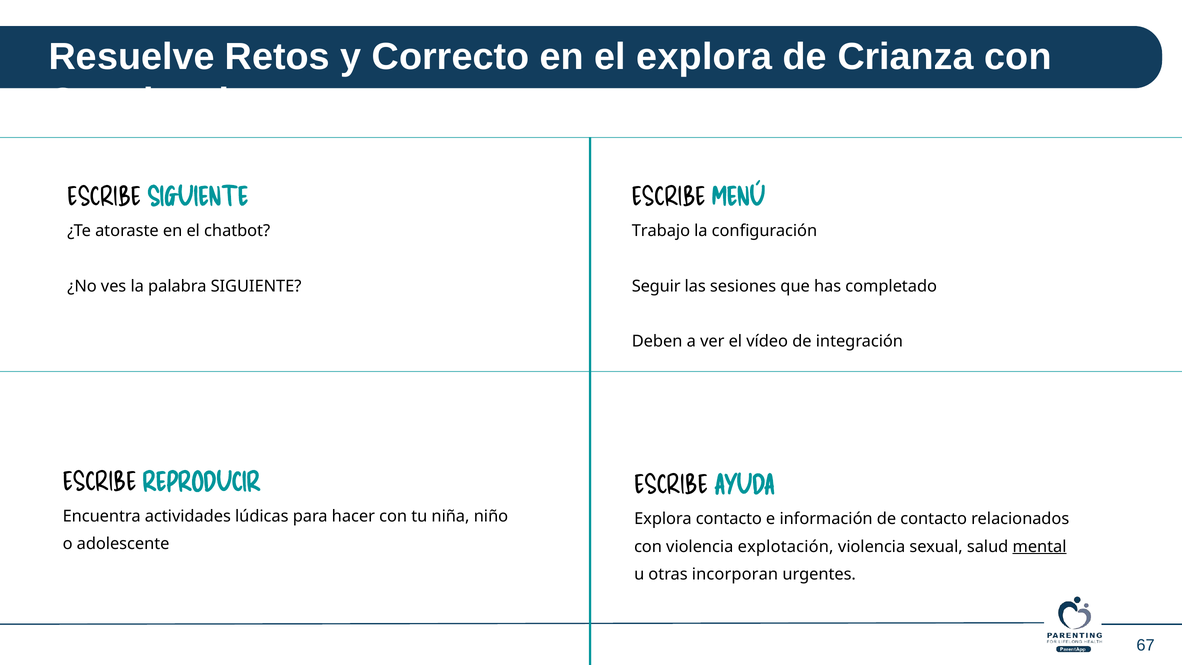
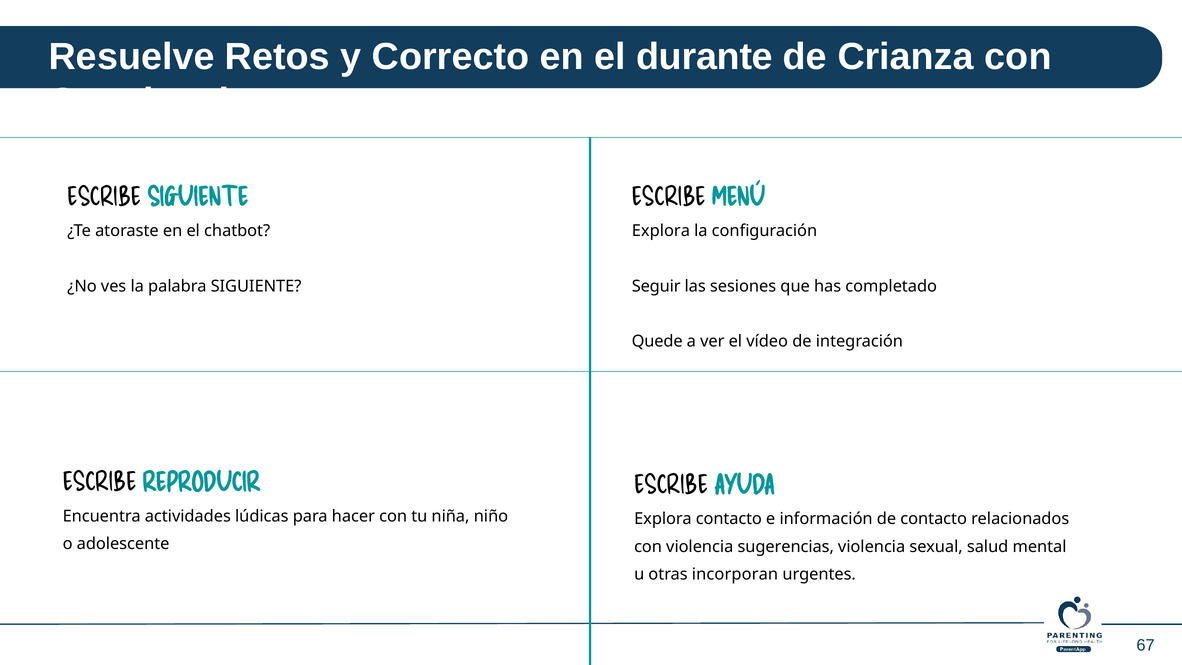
el explora: explora -> durante (705, 57)
Trabajo: Trabajo -> Explora (661, 231)
Deben: Deben -> Quede (657, 341)
explotación: explotación -> sugerencias (786, 547)
mental underline: present -> none (1040, 547)
